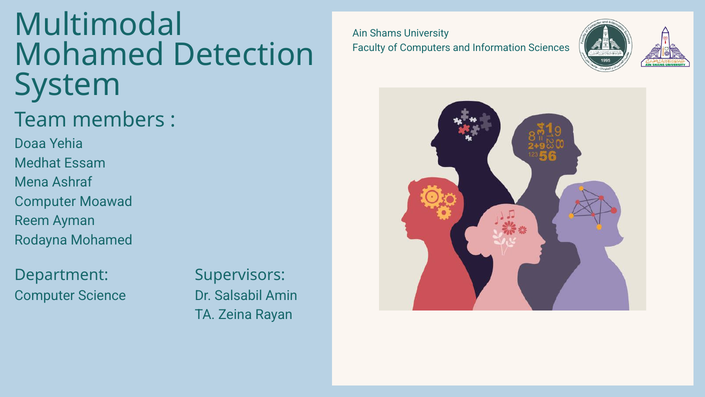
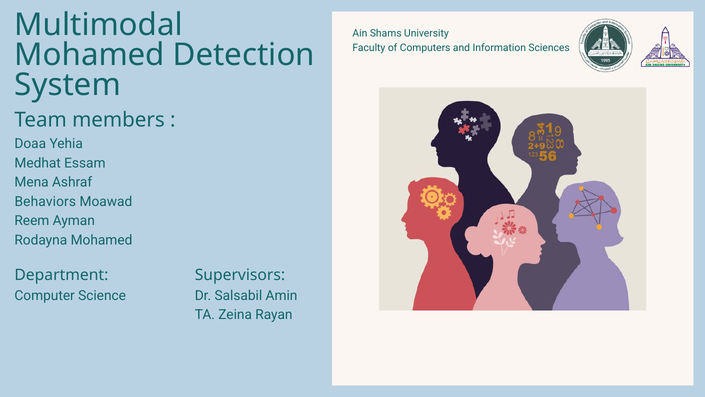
Computer: Computer -> Behaviors (45, 201)
